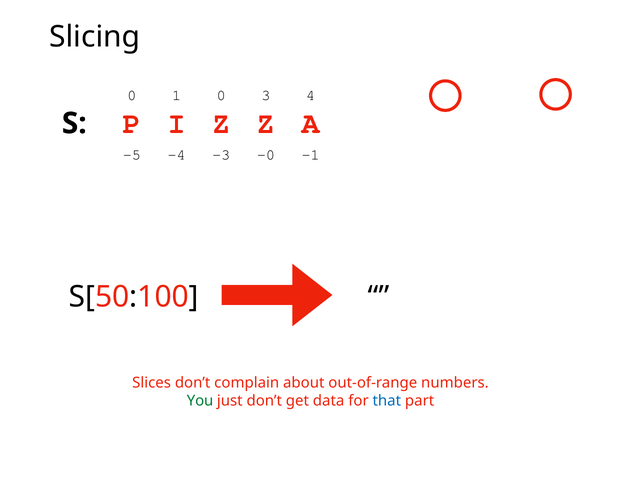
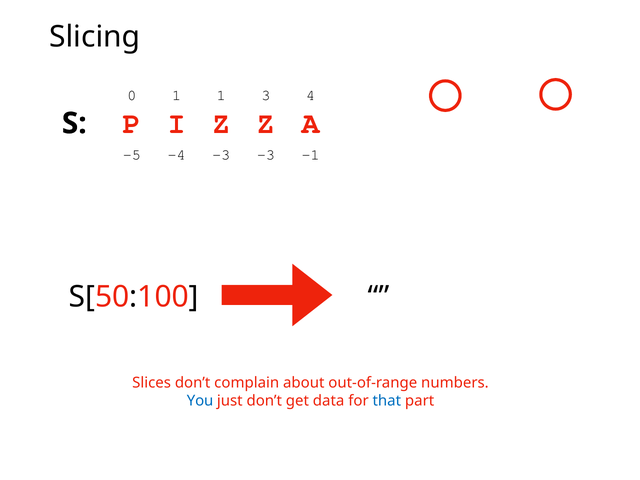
1 0: 0 -> 1 (221, 95)
-3 -0: -0 -> -3 (266, 155)
You colour: green -> blue (200, 401)
